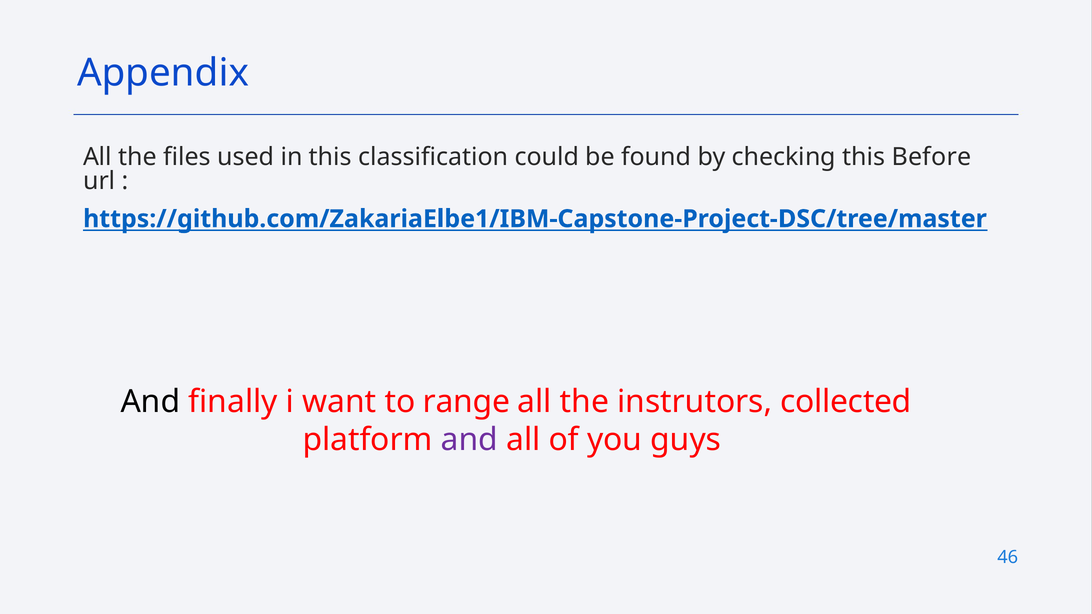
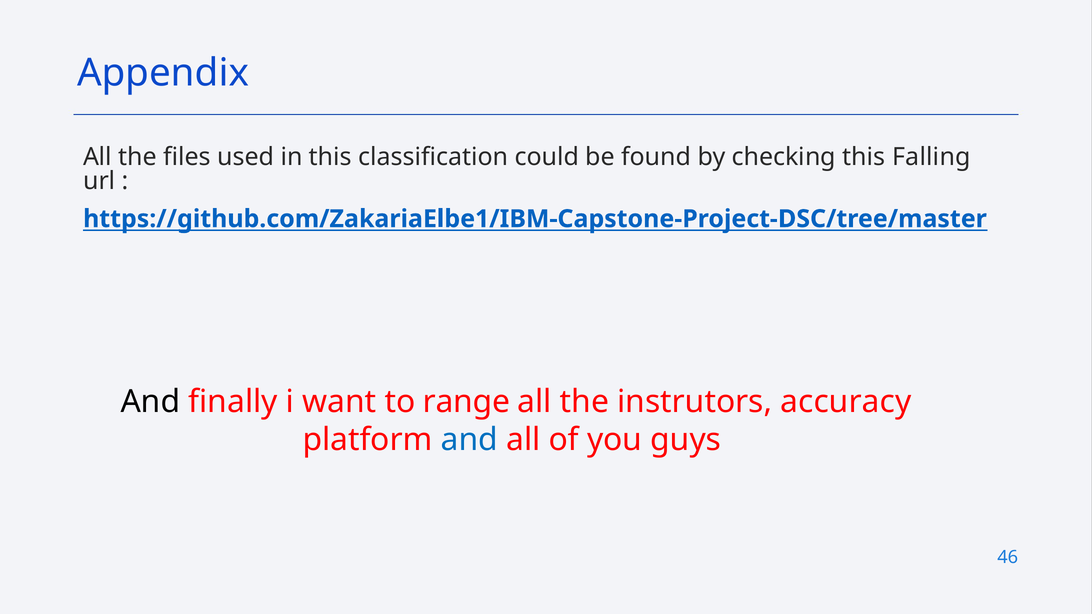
Before: Before -> Falling (931, 157)
collected: collected -> accuracy (846, 402)
and colour: purple -> blue (469, 440)
